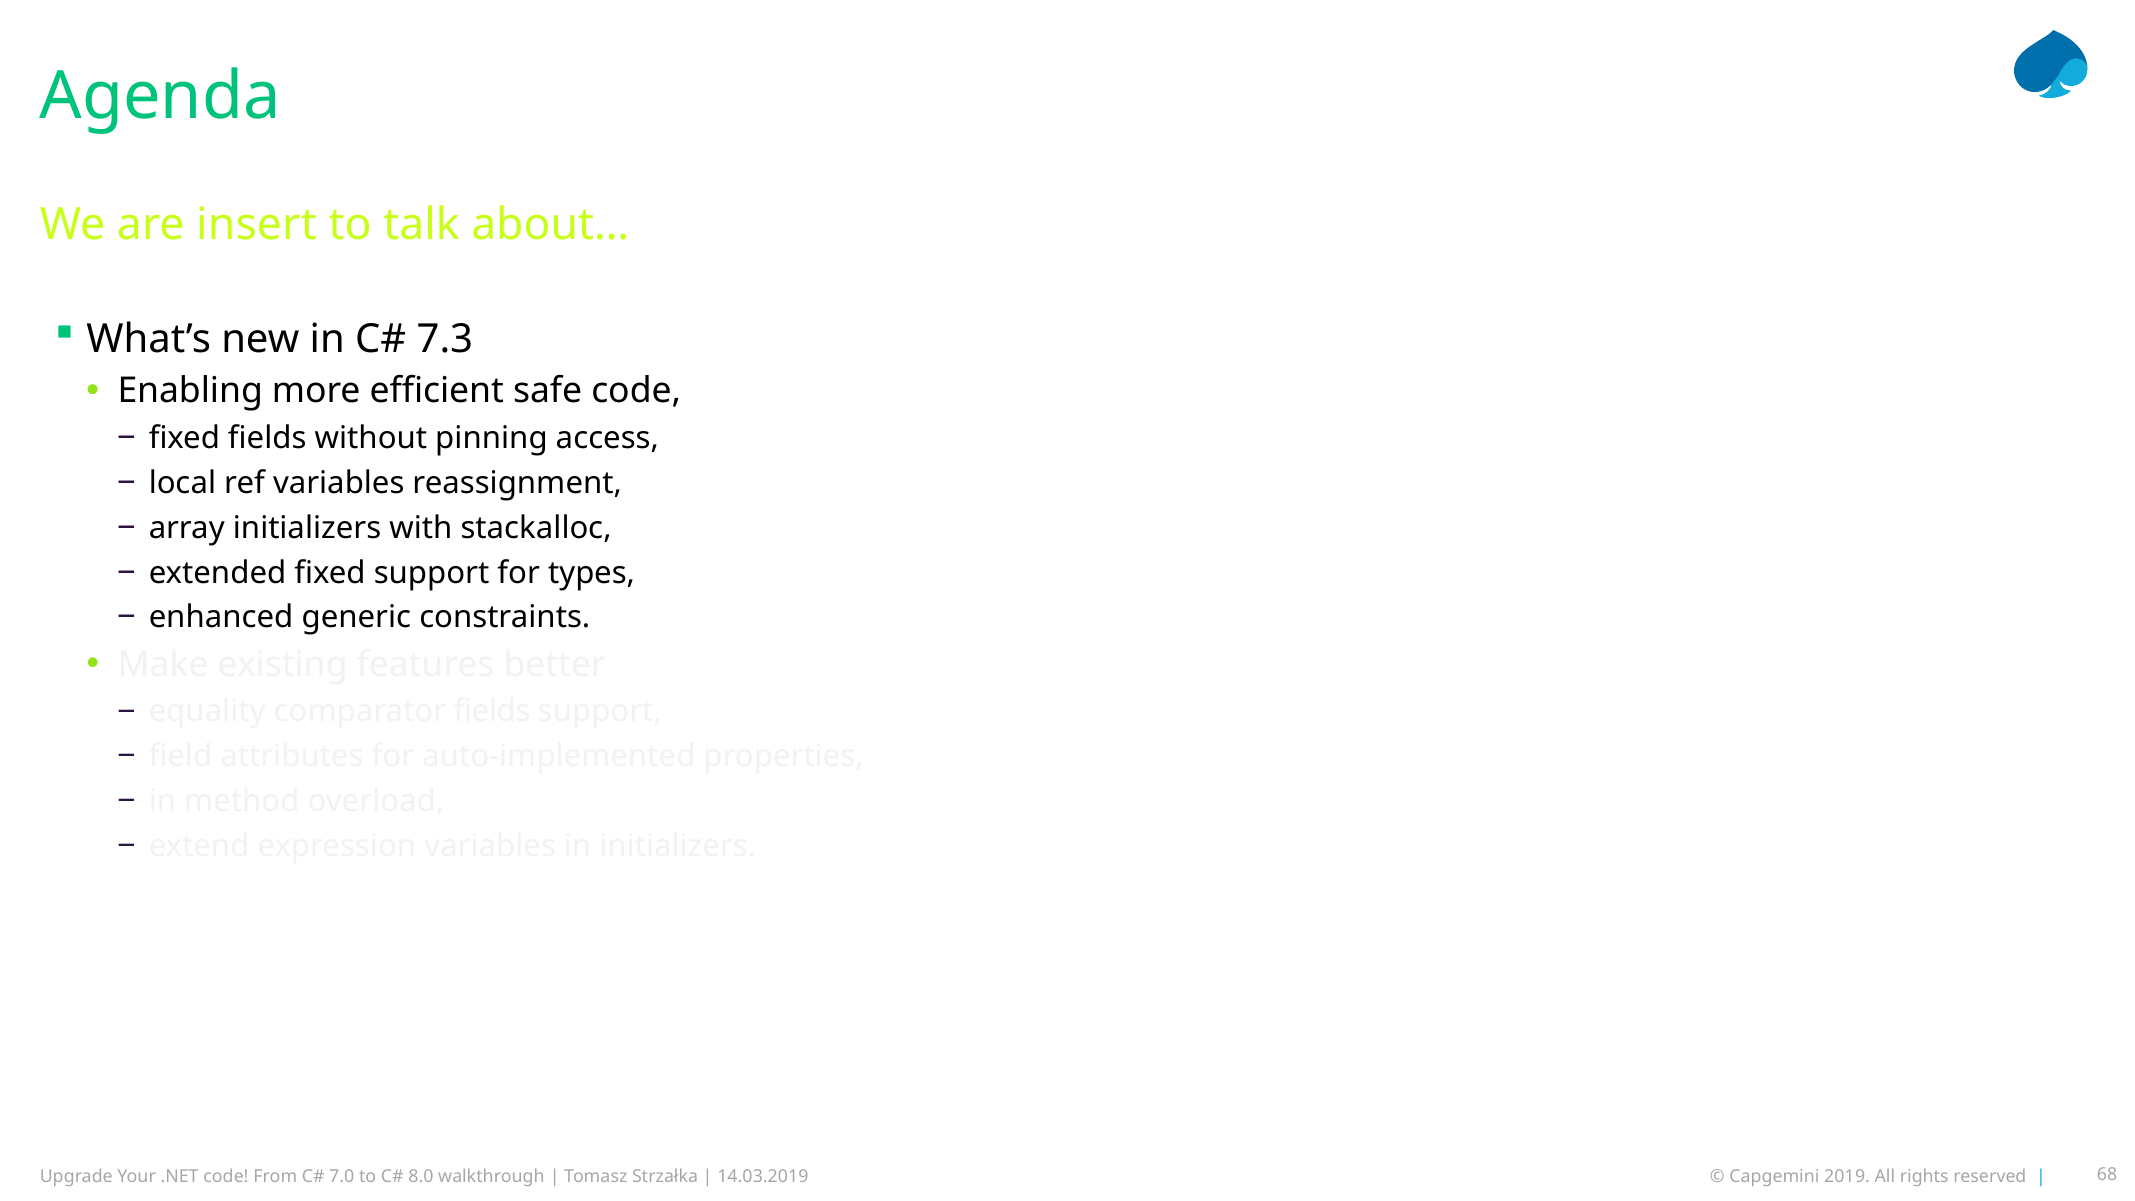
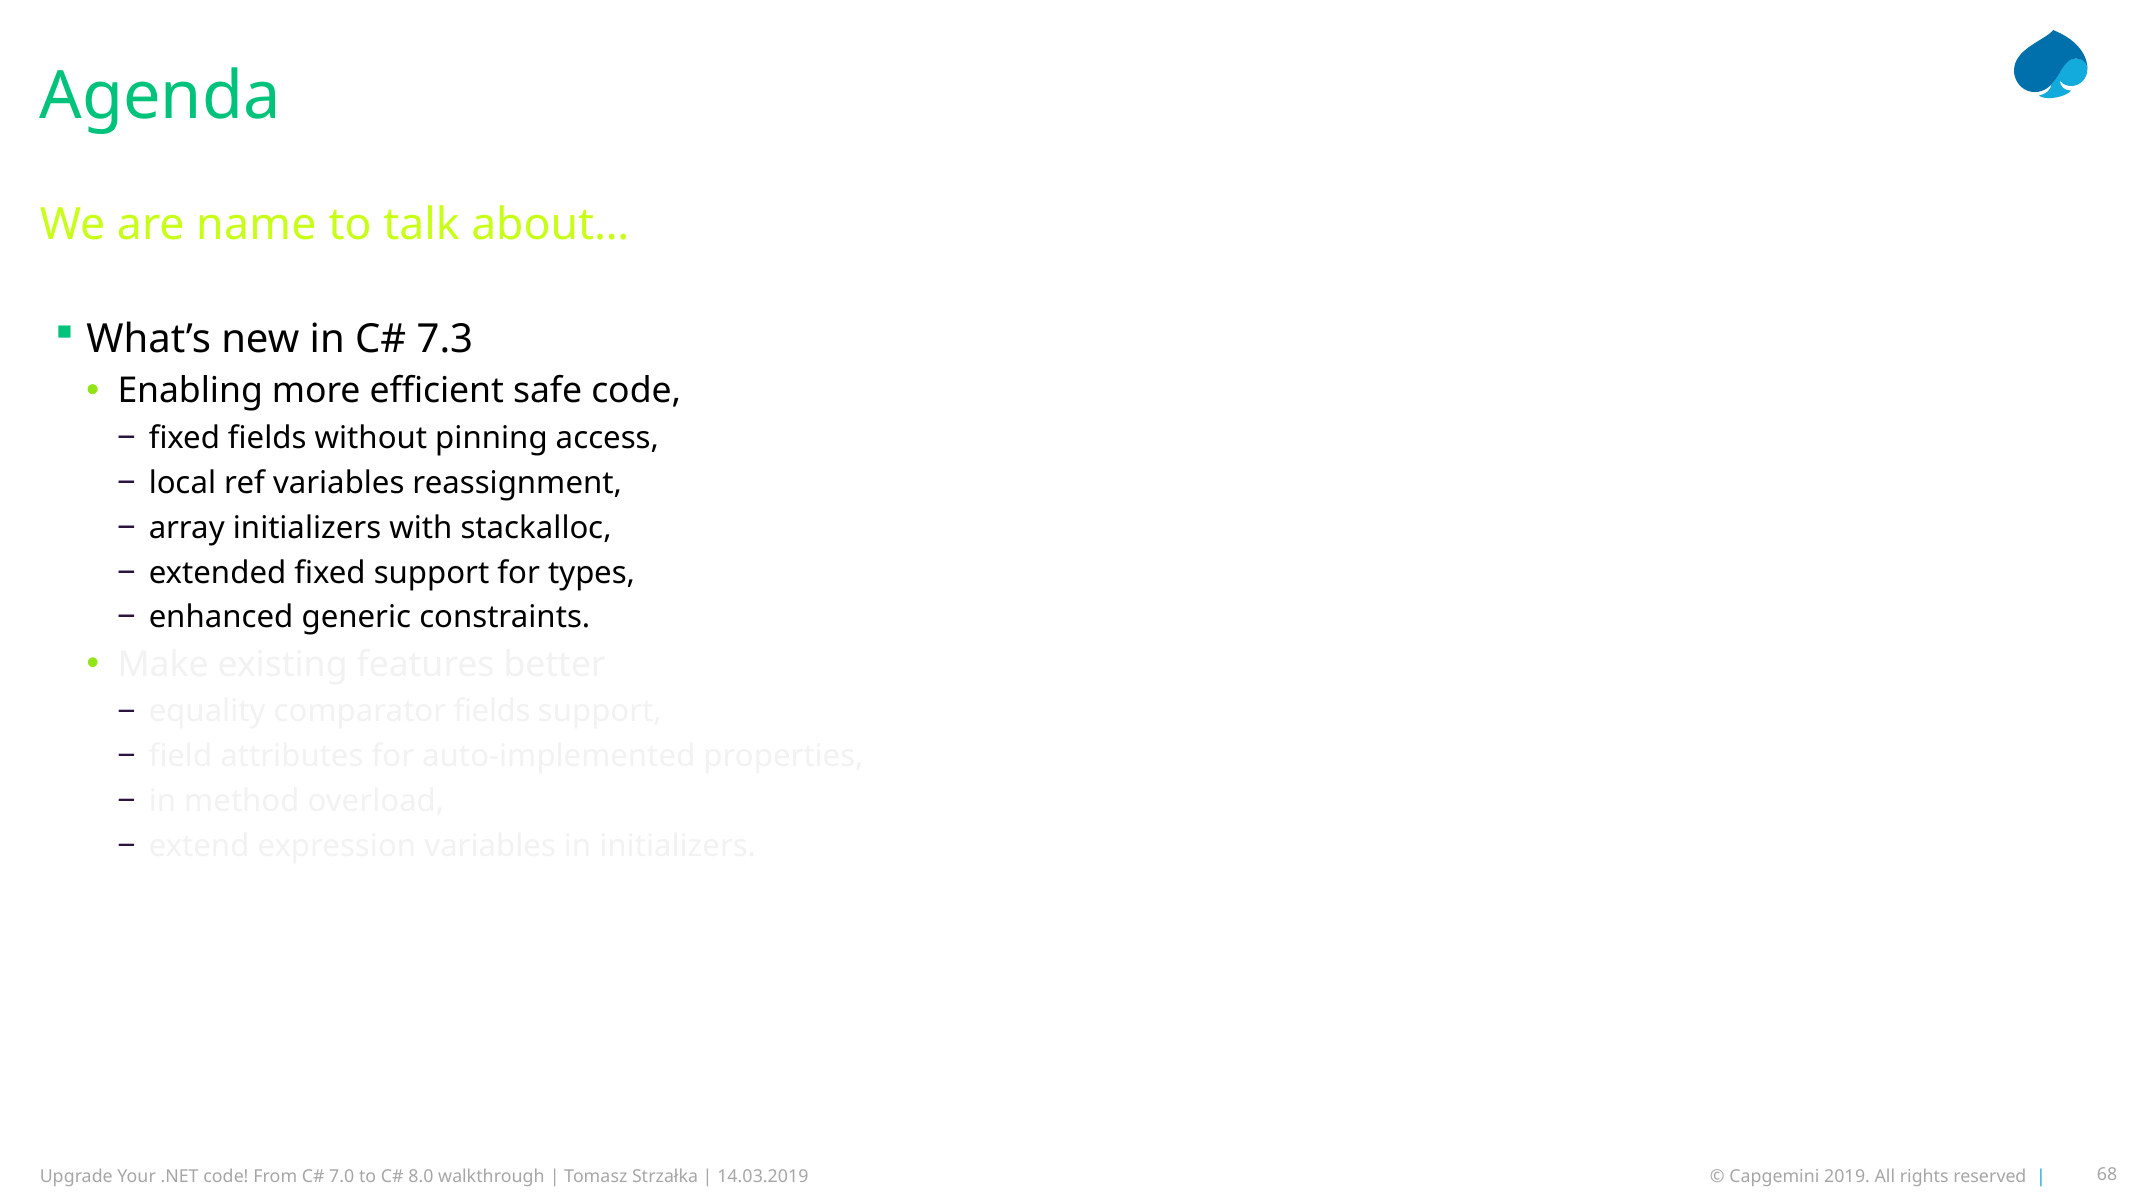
insert: insert -> name (256, 225)
